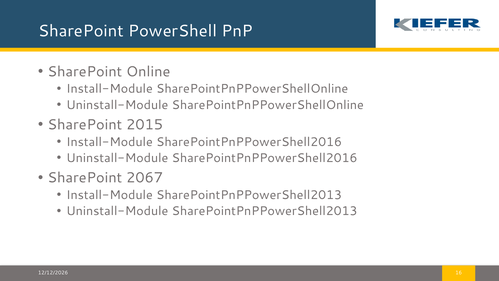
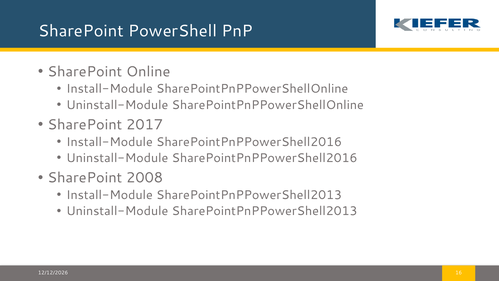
2015: 2015 -> 2017 (145, 125)
2067: 2067 -> 2008 (145, 178)
